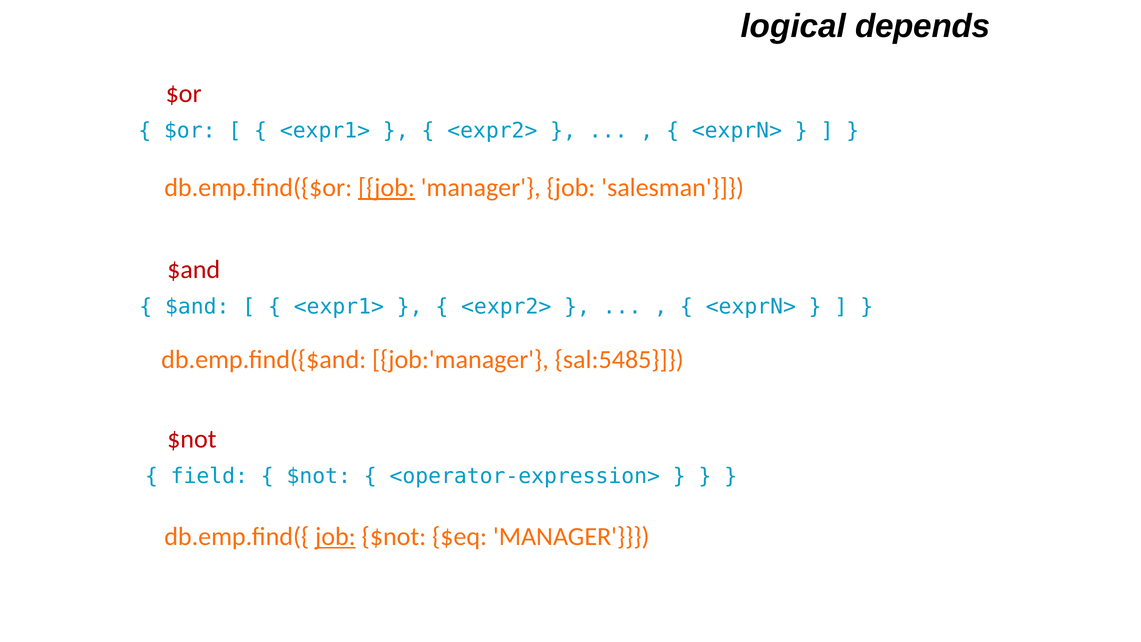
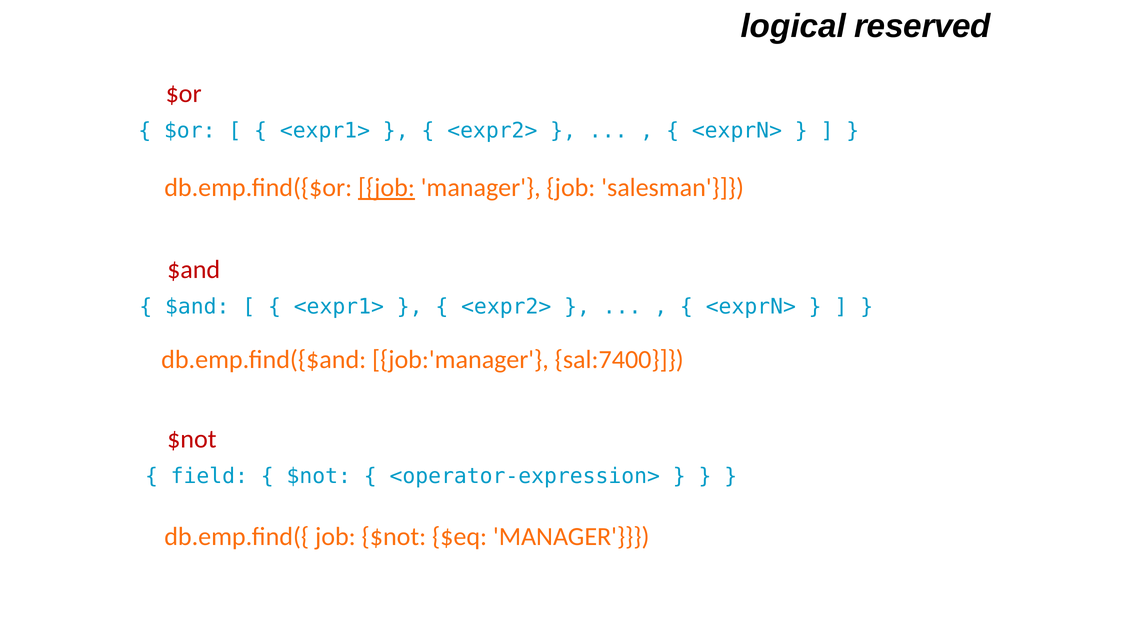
depends: depends -> reserved (923, 26)
sal:5485: sal:5485 -> sal:7400 (619, 359)
job underline: present -> none (335, 536)
